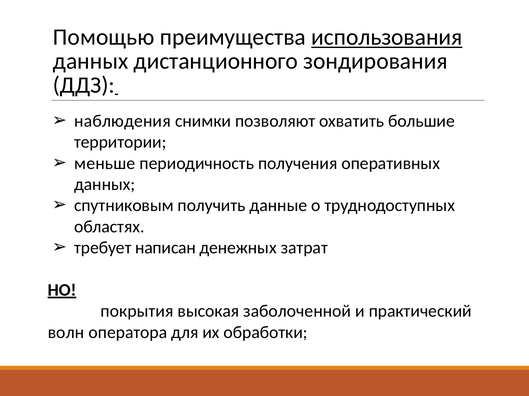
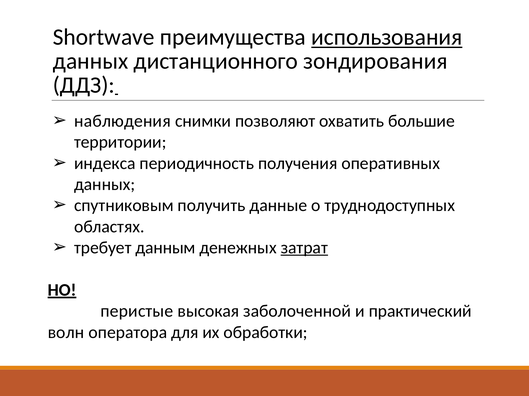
Помощью: Помощью -> Shortwave (104, 37)
меньше: меньше -> индекса (105, 164)
написан: написан -> данным (166, 248)
затрат underline: none -> present (304, 248)
покрытия: покрытия -> перистые (137, 312)
